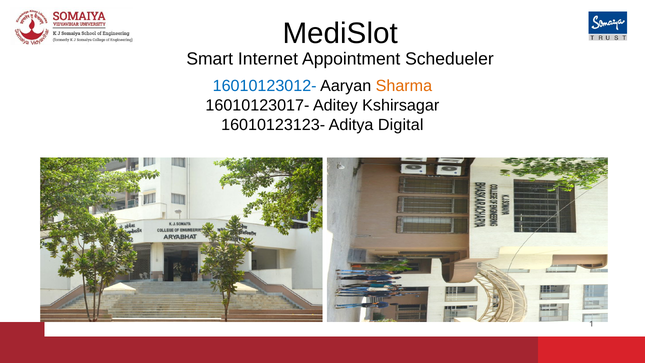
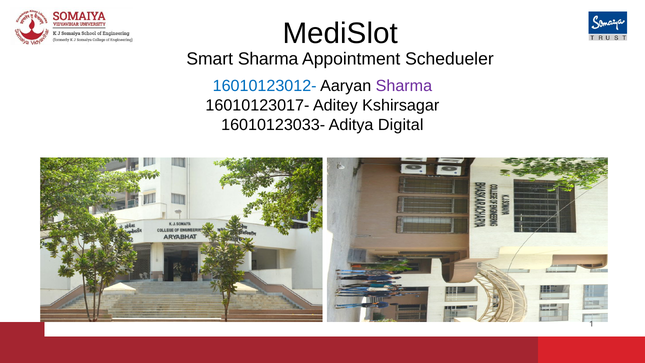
Smart Internet: Internet -> Sharma (268, 59)
Sharma colour: orange -> purple (404, 86)
16010123123-: 16010123123- -> 16010123033- (273, 125)
